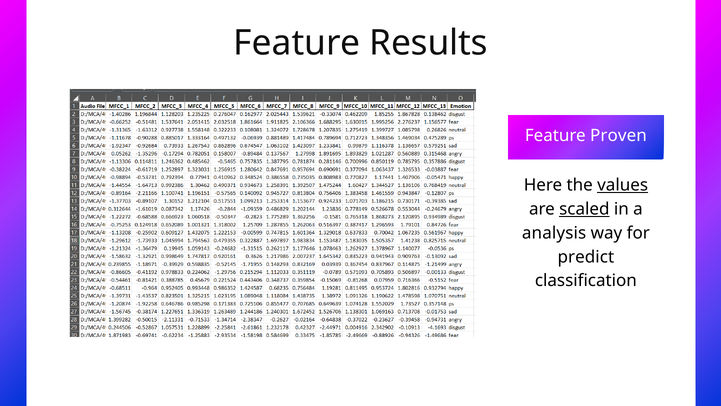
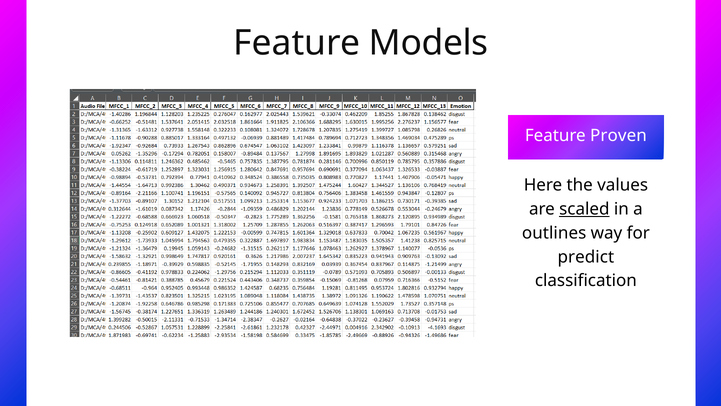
Results: Results -> Models (429, 43)
values underline: present -> none (623, 185)
analysis: analysis -> outlines (554, 233)
